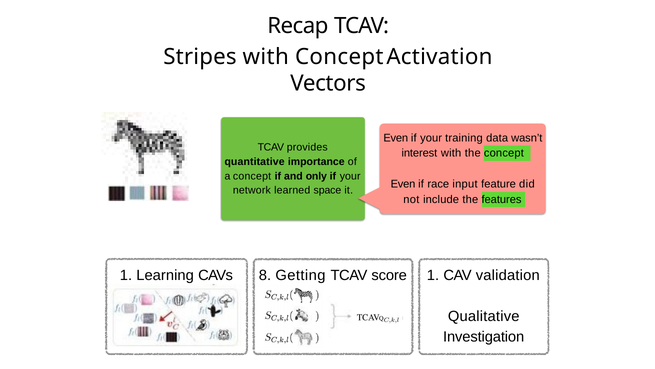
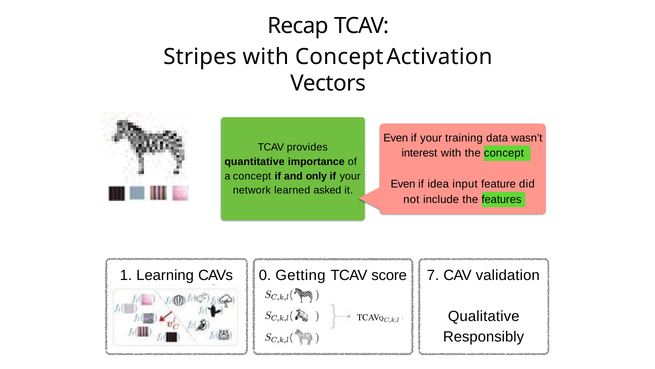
race: race -> idea (438, 184)
space: space -> asked (327, 190)
8: 8 -> 0 (265, 275)
score 1: 1 -> 7 (433, 275)
Investigation: Investigation -> Responsibly (484, 336)
